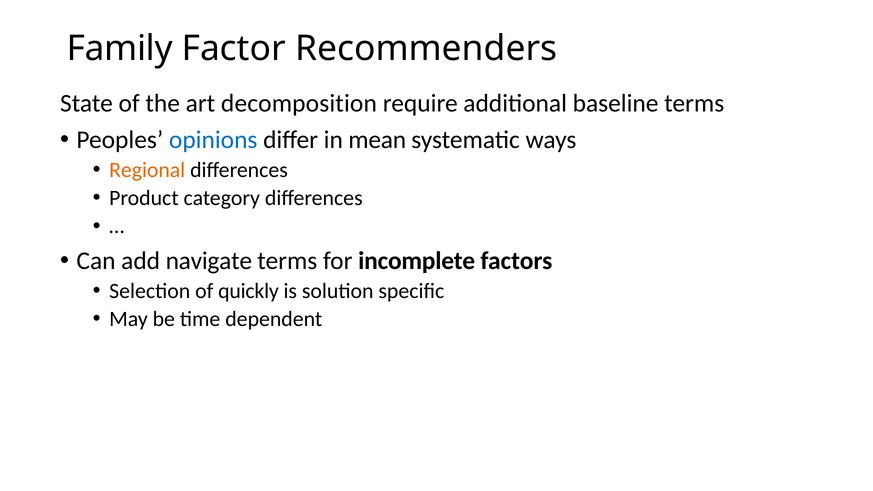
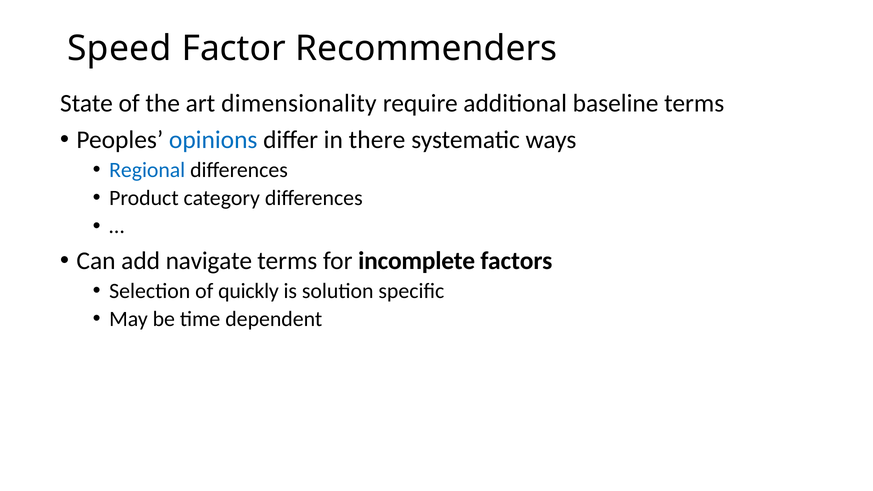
Family: Family -> Speed (119, 48)
decomposition: decomposition -> dimensionality (299, 103)
mean: mean -> there (377, 140)
Regional colour: orange -> blue (147, 170)
